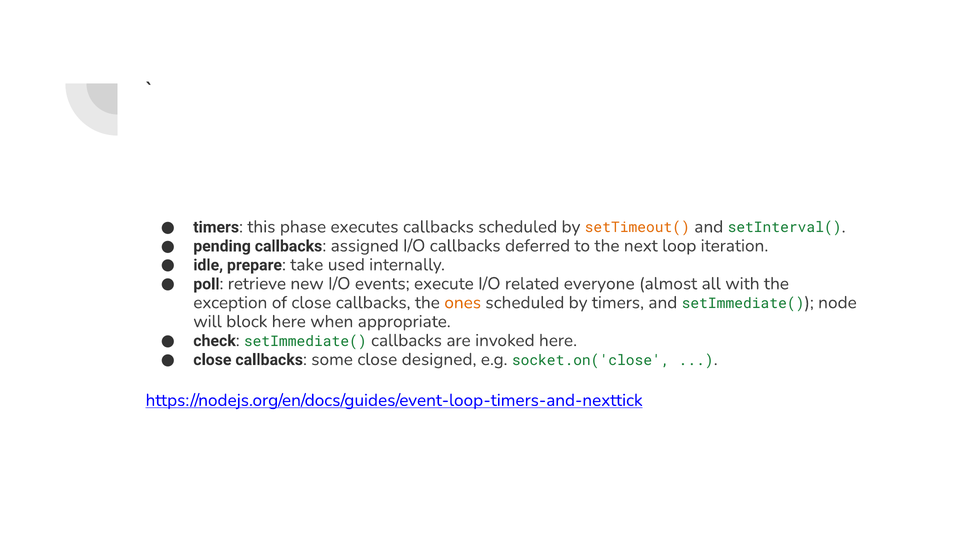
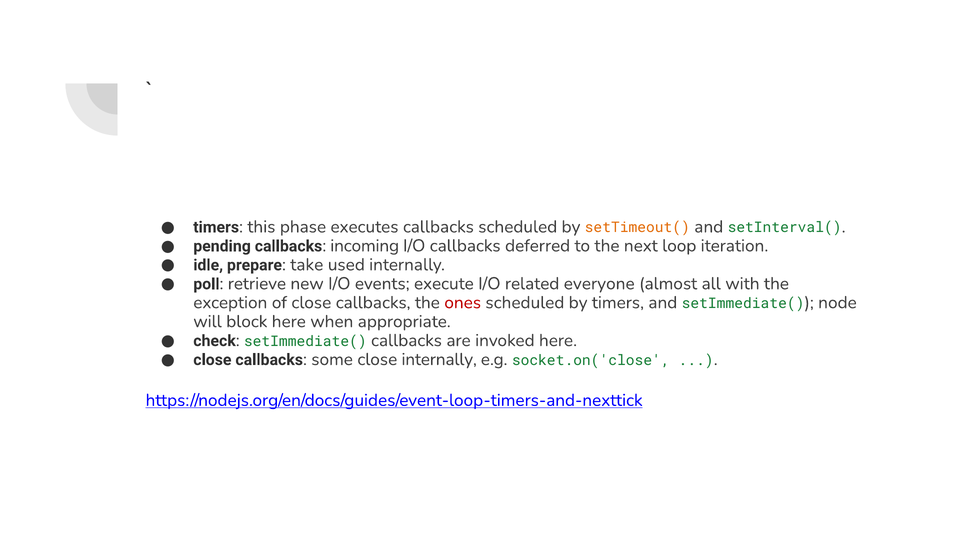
assigned: assigned -> incoming (365, 246)
ones colour: orange -> red (463, 302)
close designed: designed -> internally (439, 359)
